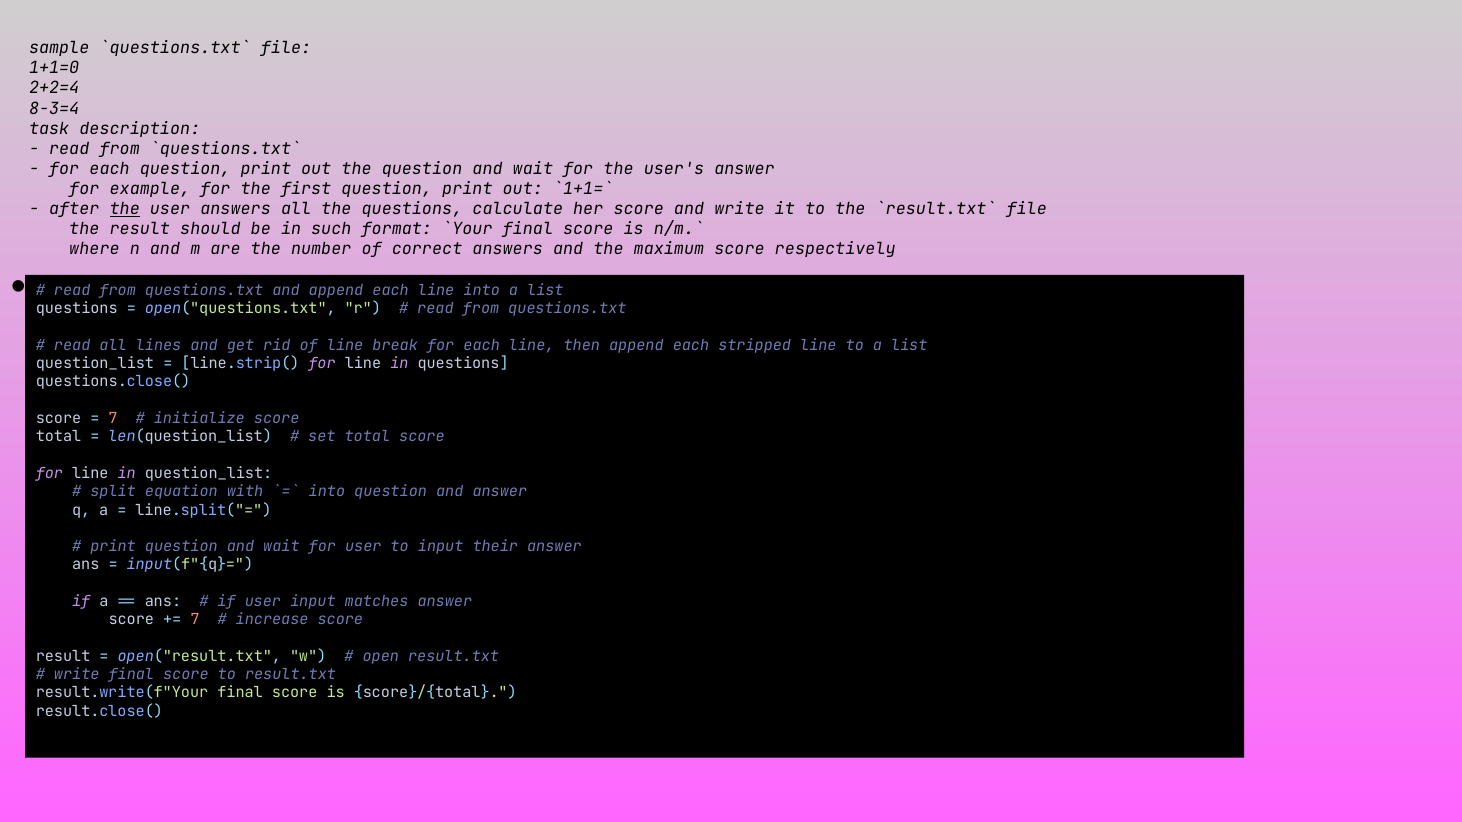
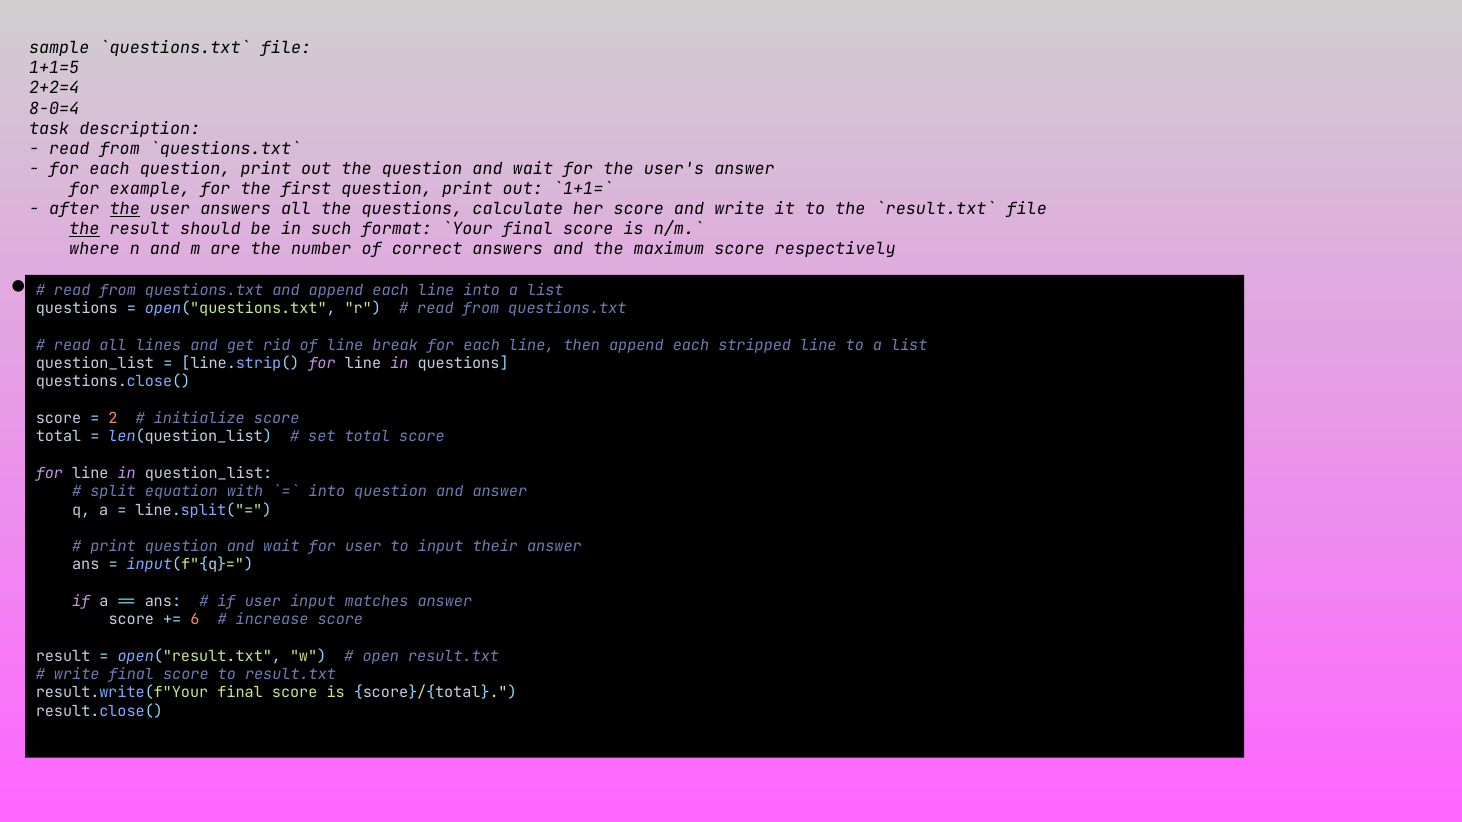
1+1=0: 1+1=0 -> 1+1=5 (54, 68)
8-3=4: 8-3=4 -> 8-0=4 (54, 109)
the underline: none -> present (84, 229)
7: 7 -> 2 (113, 419)
7: 7 -> 6 (195, 620)
